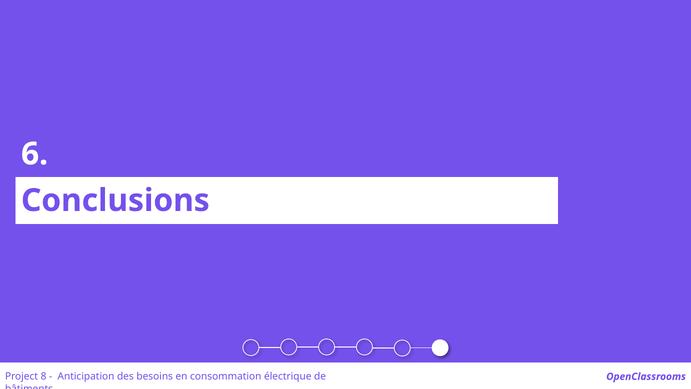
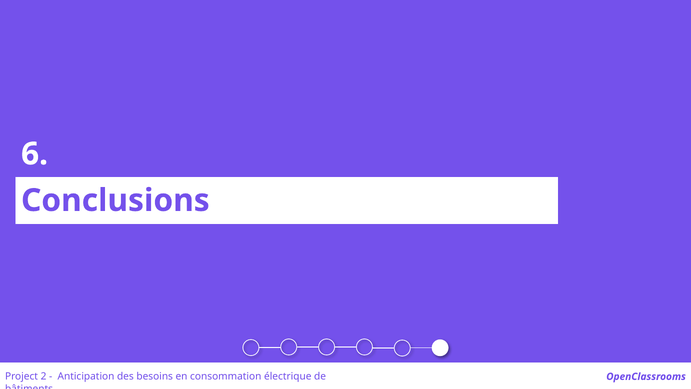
8: 8 -> 2 (44, 376)
